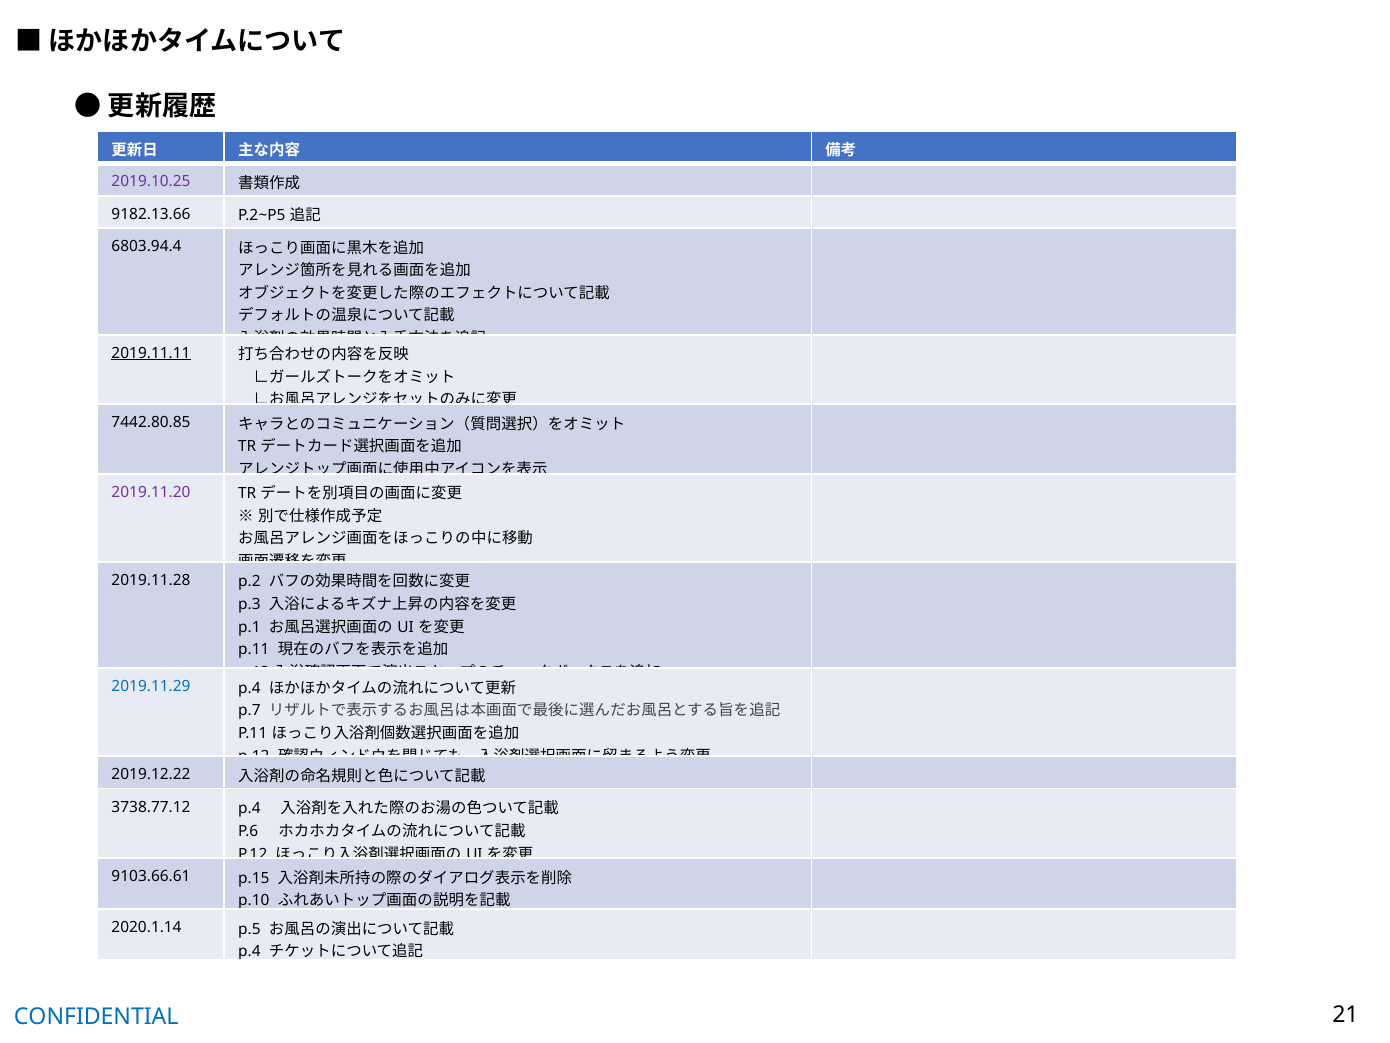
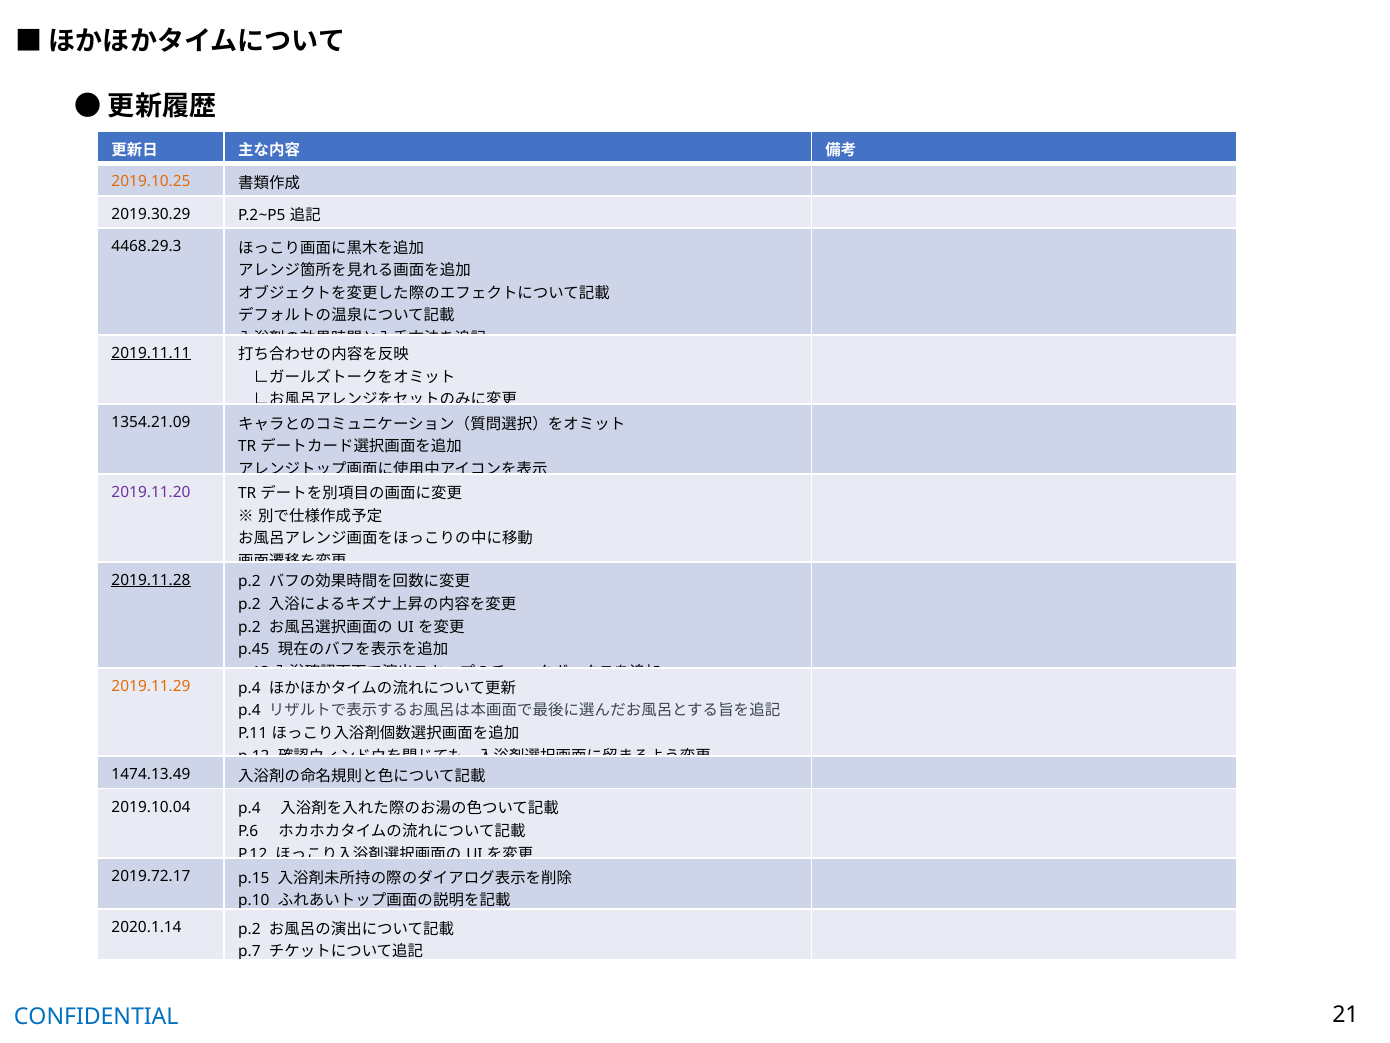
2019.10.25 colour: purple -> orange (151, 182)
9182.13.66: 9182.13.66 -> 2019.30.29 (151, 214)
6803.94.4: 6803.94.4 -> 4468.29.3 (147, 247)
7442.80.85: 7442.80.85 -> 1354.21.09 (151, 423)
2019.11.28 underline: none -> present (151, 580)
p.3: p.3 -> p.2 (249, 604)
p.1: p.1 -> p.2 (249, 627)
p.11: p.11 -> p.45 (254, 649)
2019.11.29 colour: blue -> orange (151, 686)
p.7: p.7 -> p.4 (249, 710)
2019.12.22: 2019.12.22 -> 1474.13.49 (151, 774)
3738.77.12: 3738.77.12 -> 2019.10.04 (151, 807)
9103.66.61: 9103.66.61 -> 2019.72.17 (151, 876)
2020.1.14 p.5: p.5 -> p.2 (249, 929)
p.4: p.4 -> p.7 (249, 951)
